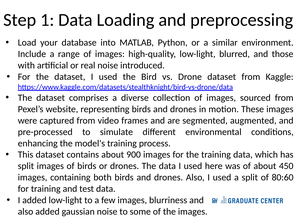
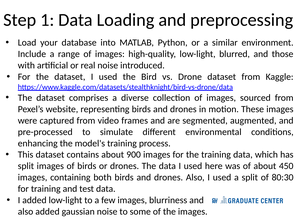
80:60: 80:60 -> 80:30 (283, 177)
